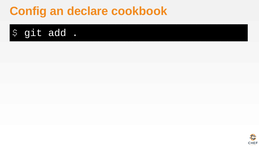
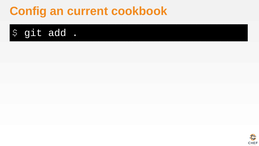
declare: declare -> current (88, 11)
